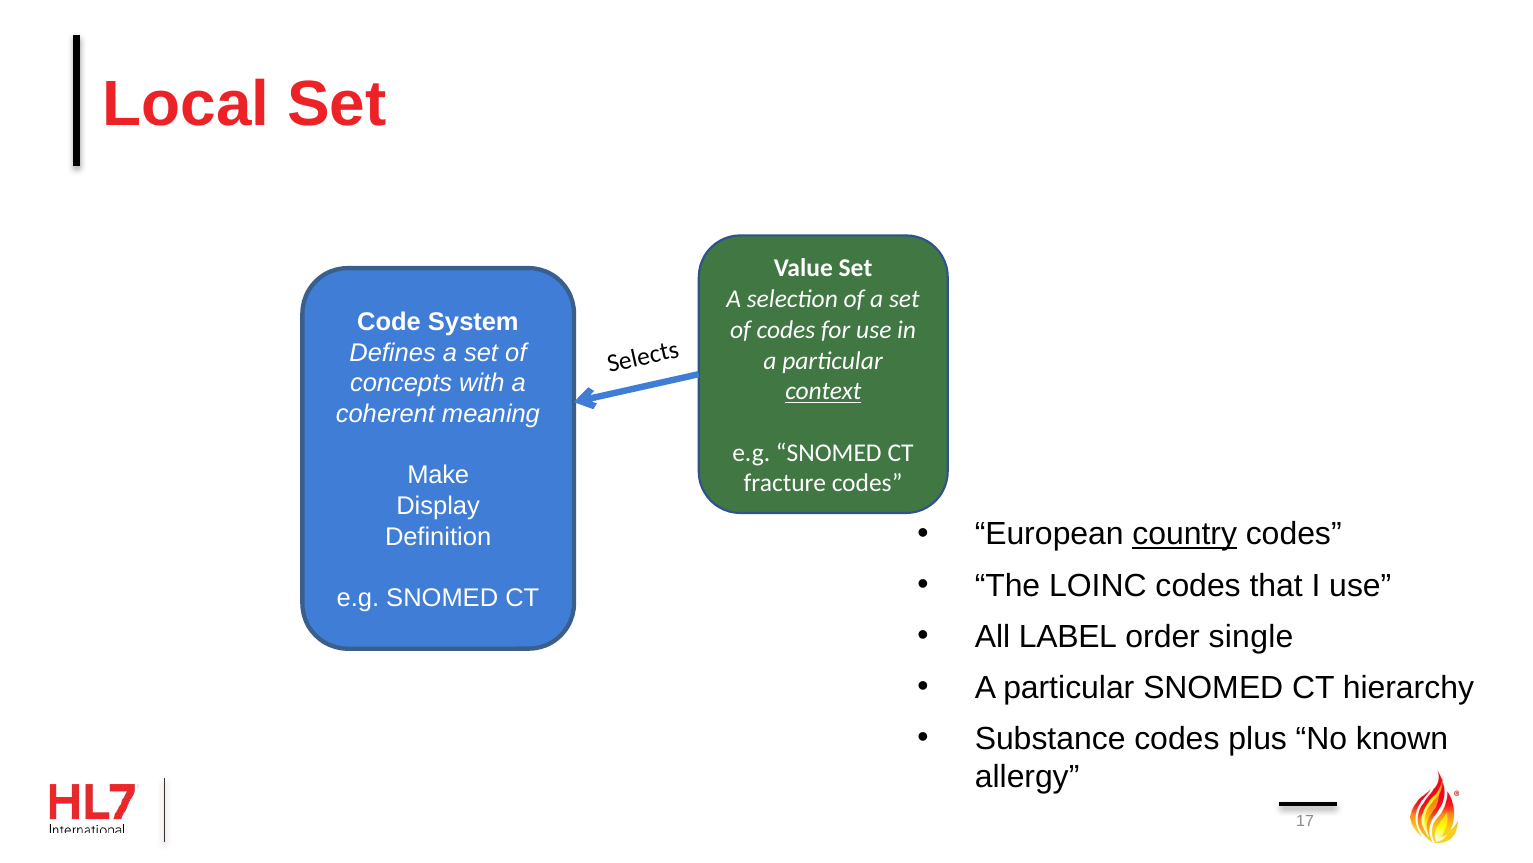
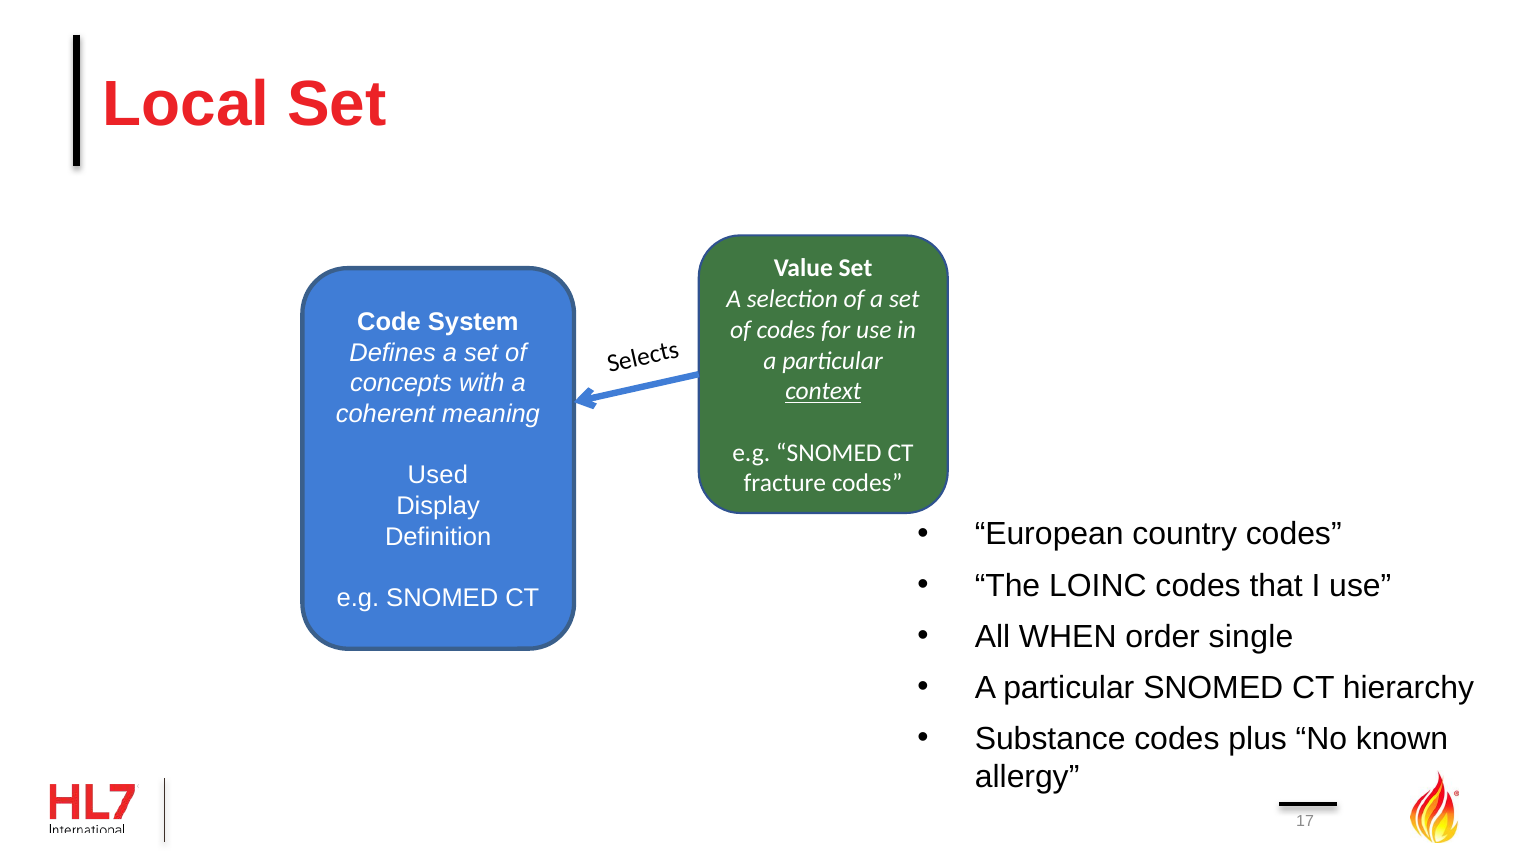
Make: Make -> Used (438, 475)
country underline: present -> none (1185, 534)
LABEL: LABEL -> WHEN (1068, 636)
